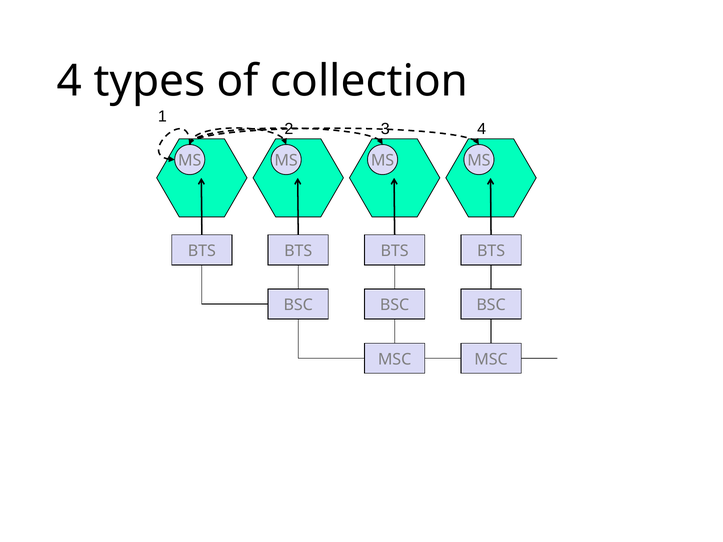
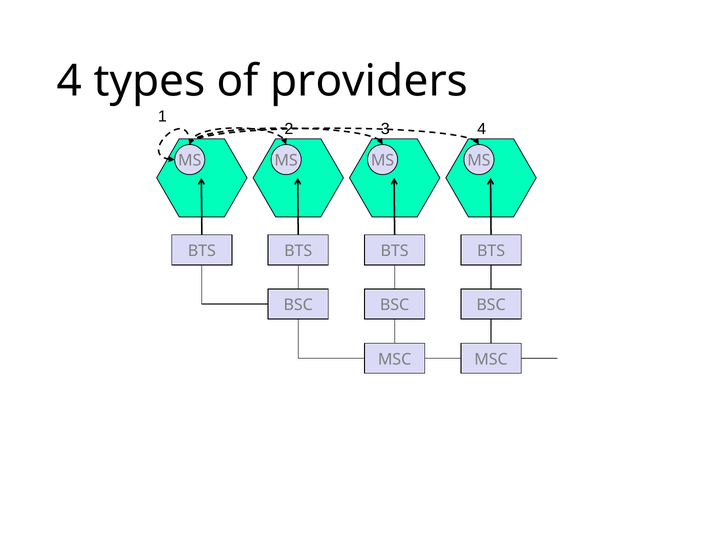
collection: collection -> providers (369, 81)
